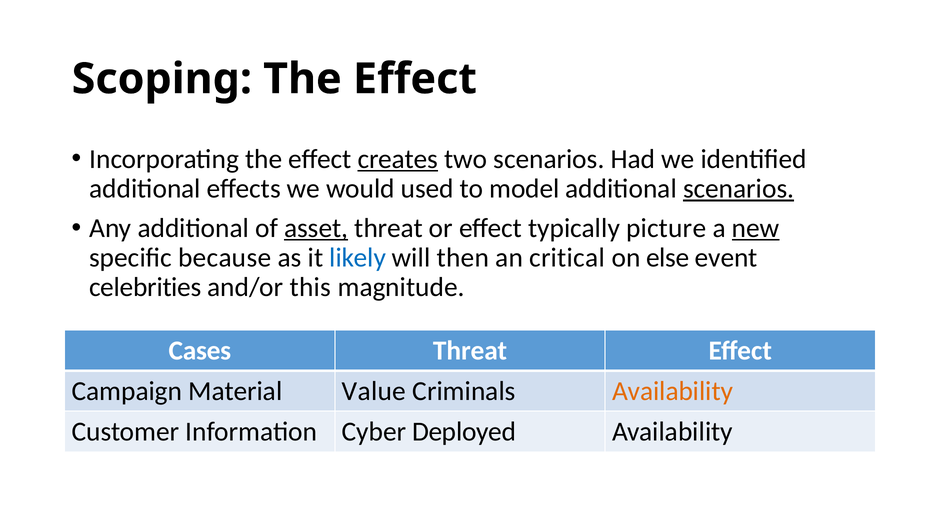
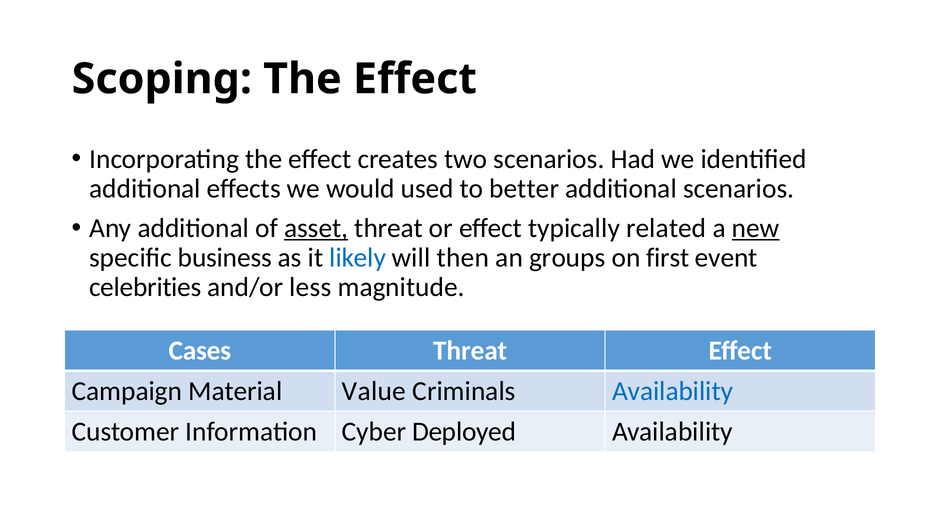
creates underline: present -> none (398, 159)
model: model -> better (524, 189)
scenarios underline: present -> none (739, 189)
picture: picture -> related (666, 228)
because: because -> business (225, 258)
critical: critical -> groups (567, 258)
else: else -> first (668, 258)
this: this -> less (310, 287)
Availability colour: orange -> blue (673, 391)
